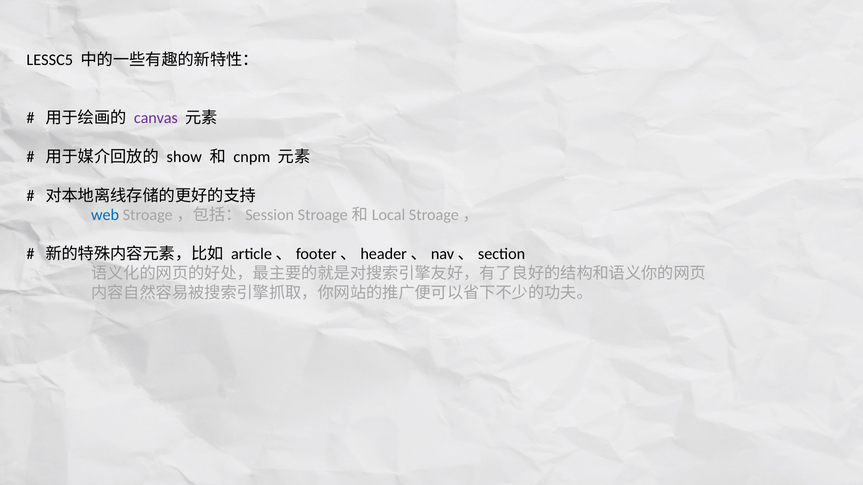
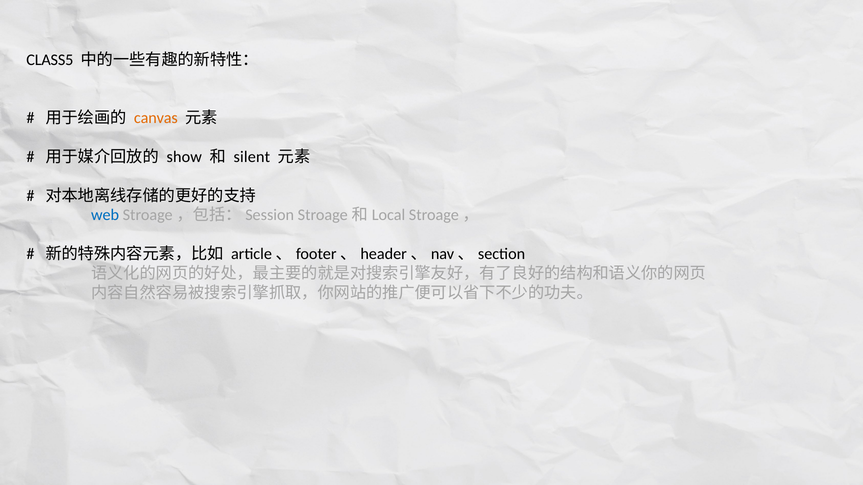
LESSC5: LESSC5 -> CLASS5 (50, 60)
canvas colour: purple -> orange (156, 118)
cnpm: cnpm -> silent (252, 157)
